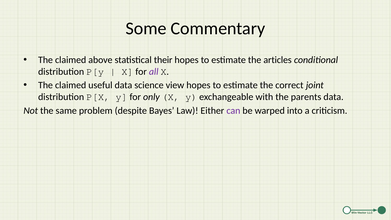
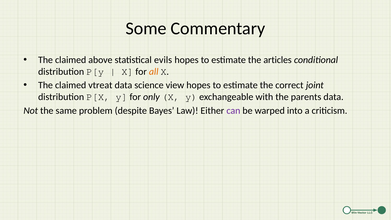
their: their -> evils (163, 60)
all colour: purple -> orange (154, 72)
useful: useful -> vtreat (100, 85)
